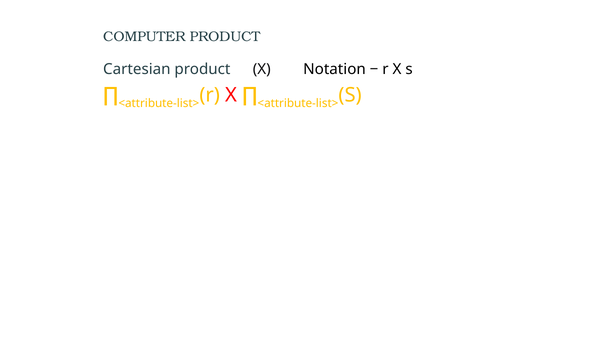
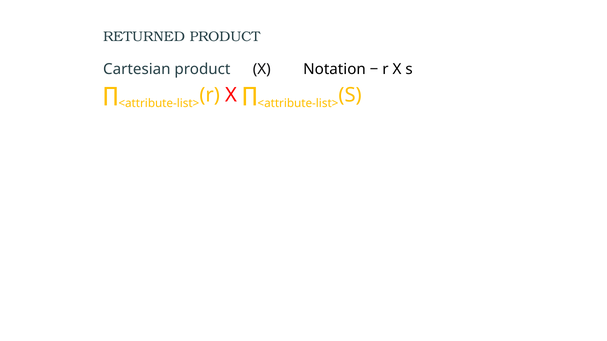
COMPUTER: COMPUTER -> RETURNED (144, 37)
